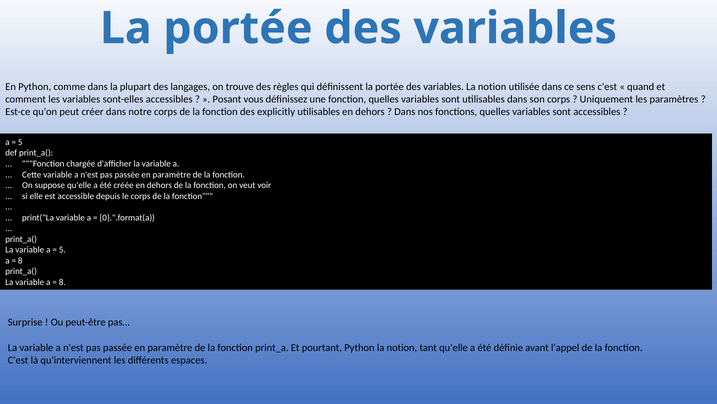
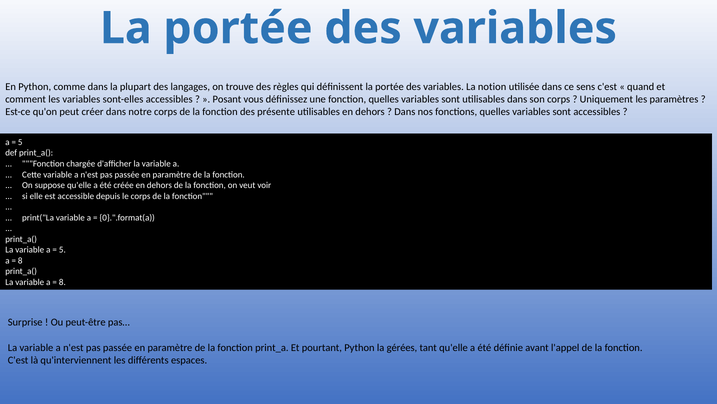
explicitly: explicitly -> présente (276, 112)
Python la notion: notion -> gérées (402, 347)
